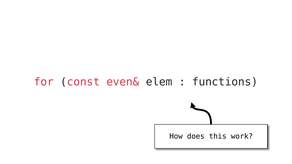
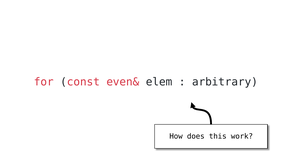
functions: functions -> arbitrary (225, 82)
